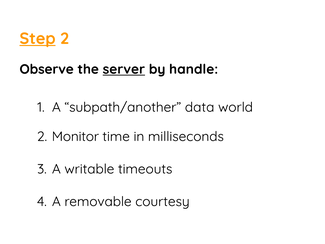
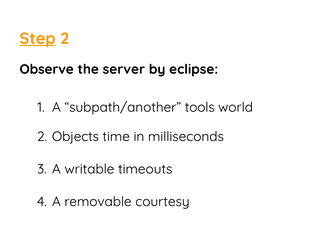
server underline: present -> none (124, 69)
handle: handle -> eclipse (194, 69)
data: data -> tools (200, 107)
Monitor: Monitor -> Objects (75, 136)
